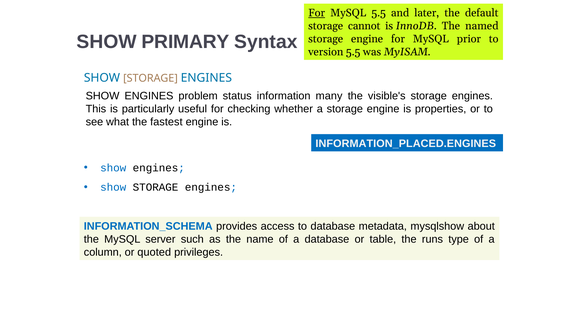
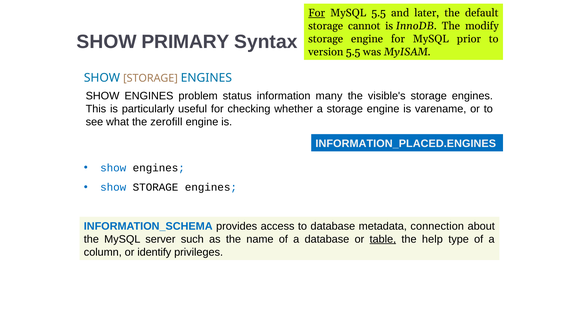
named: named -> modify (482, 26)
properties: properties -> varename (441, 109)
fastest: fastest -> zerofill (166, 122)
mysqlshow: mysqlshow -> connection (437, 227)
table underline: none -> present (383, 240)
runs: runs -> help (432, 240)
quoted: quoted -> identify (154, 253)
